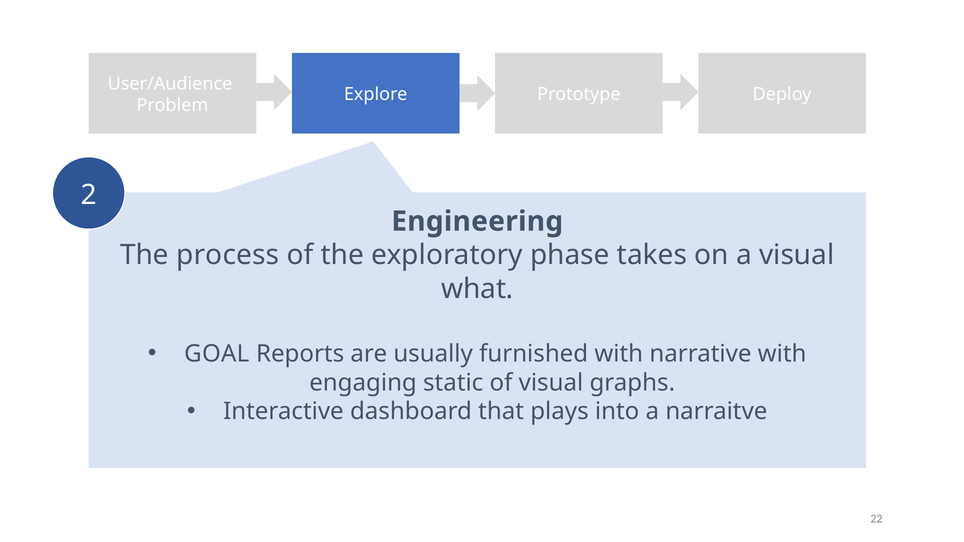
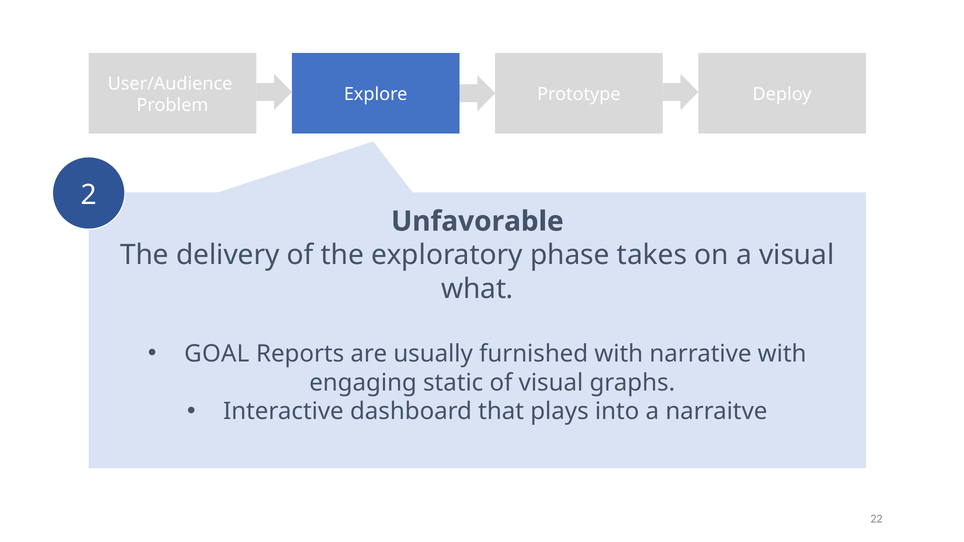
Engineering: Engineering -> Unfavorable (477, 221)
process: process -> delivery (228, 255)
